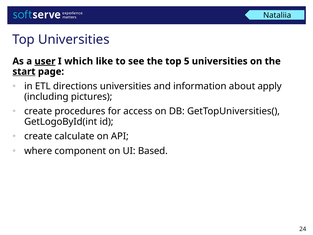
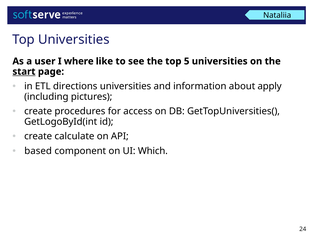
user underline: present -> none (45, 61)
which: which -> where (79, 61)
where: where -> based (38, 151)
Based: Based -> Which (153, 151)
